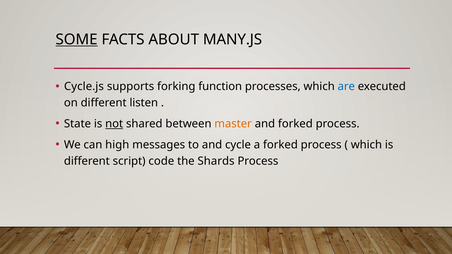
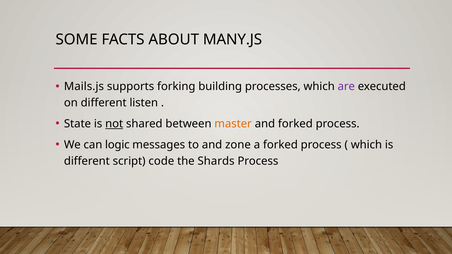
SOME underline: present -> none (77, 40)
Cycle.js: Cycle.js -> Mails.js (84, 87)
function: function -> building (220, 87)
are colour: blue -> purple (346, 87)
high: high -> logic (117, 145)
cycle: cycle -> zone (238, 145)
